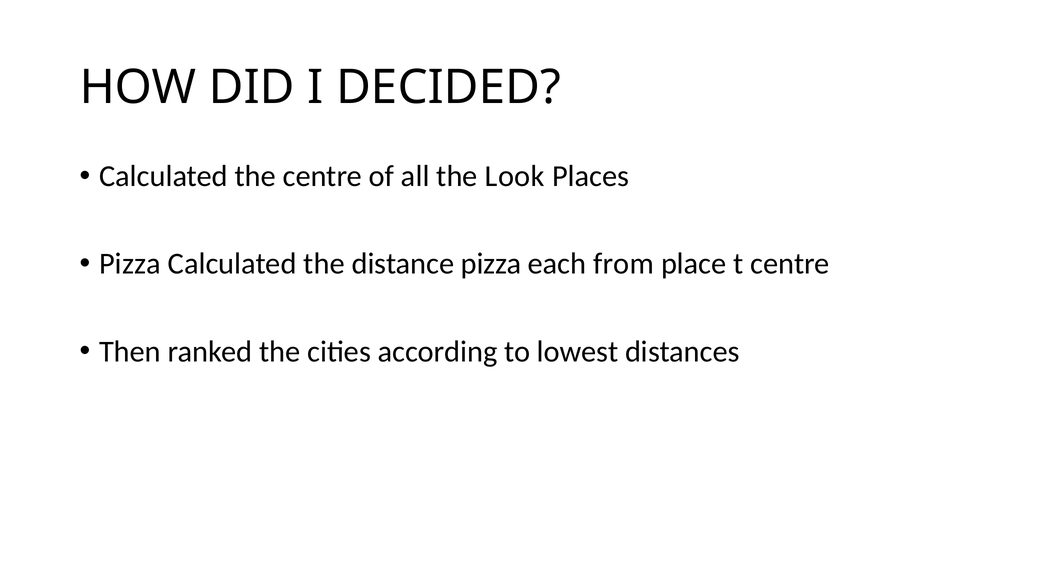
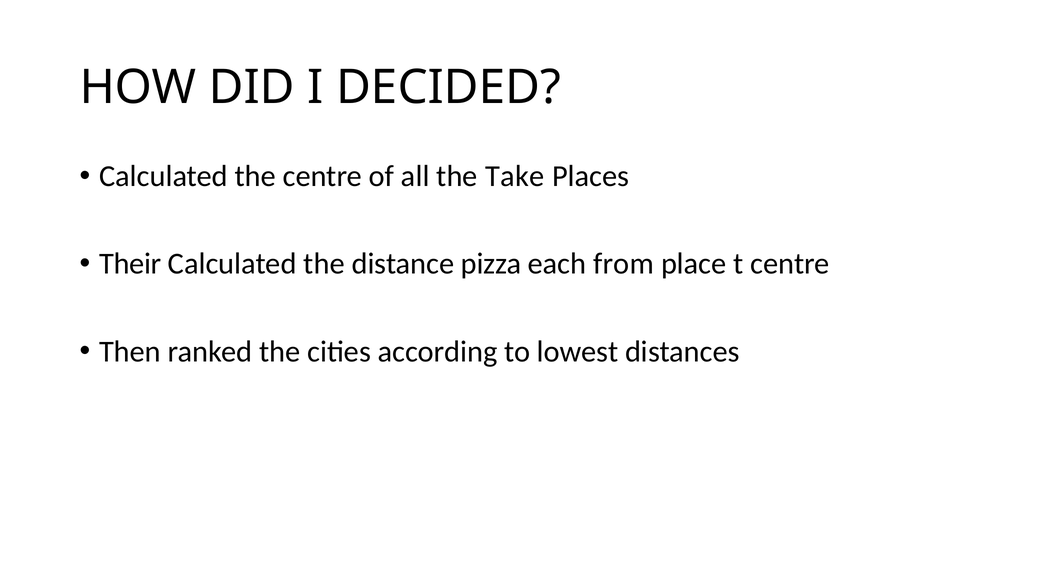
Look: Look -> Take (515, 177)
Pizza: Pizza -> Their (130, 264)
